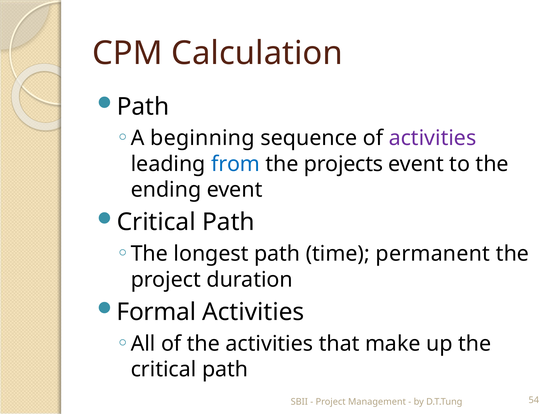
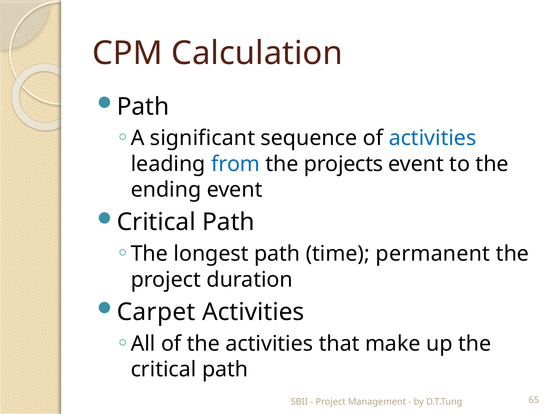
beginning: beginning -> significant (203, 138)
activities colour: purple -> blue (432, 138)
Formal: Formal -> Carpet (156, 312)
54: 54 -> 65 (534, 400)
